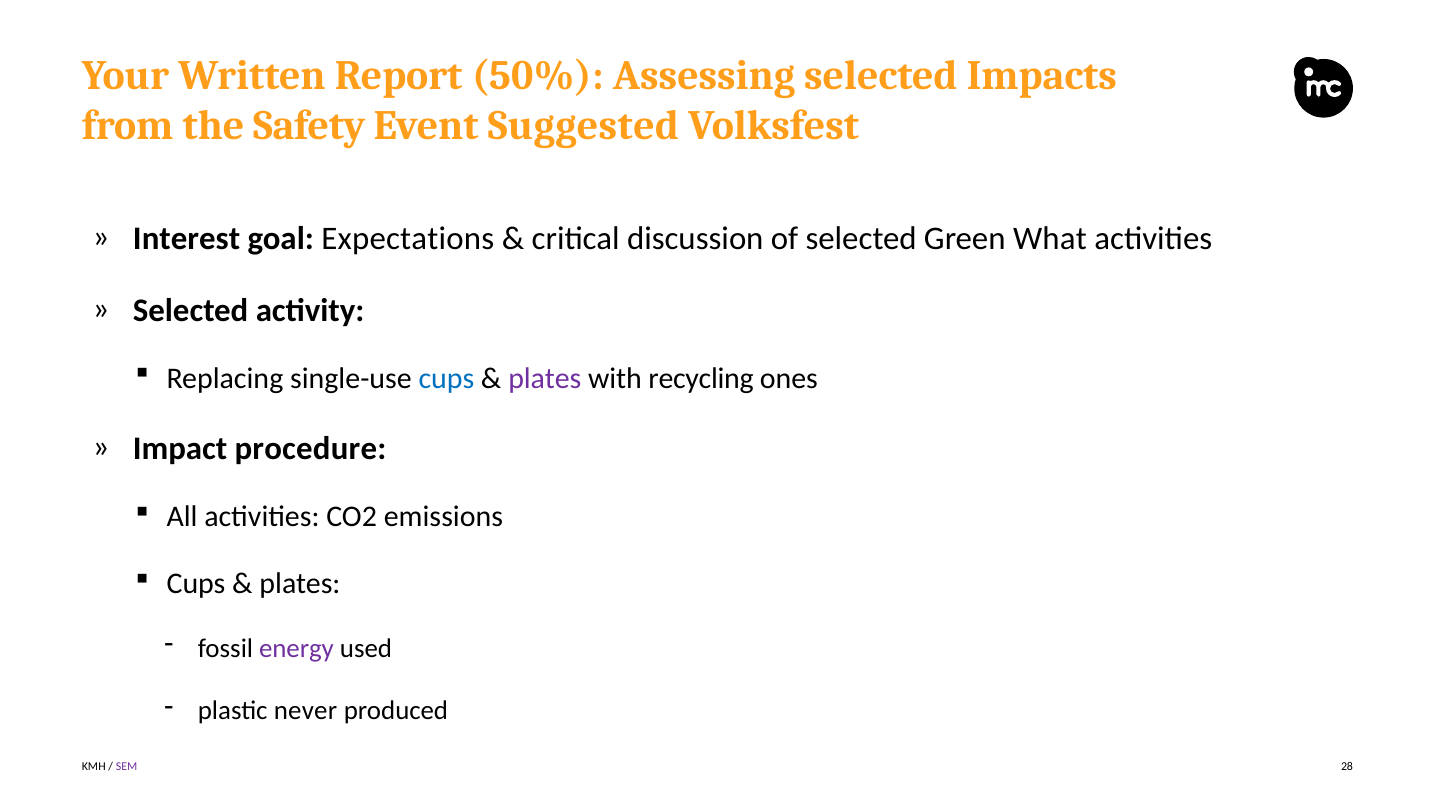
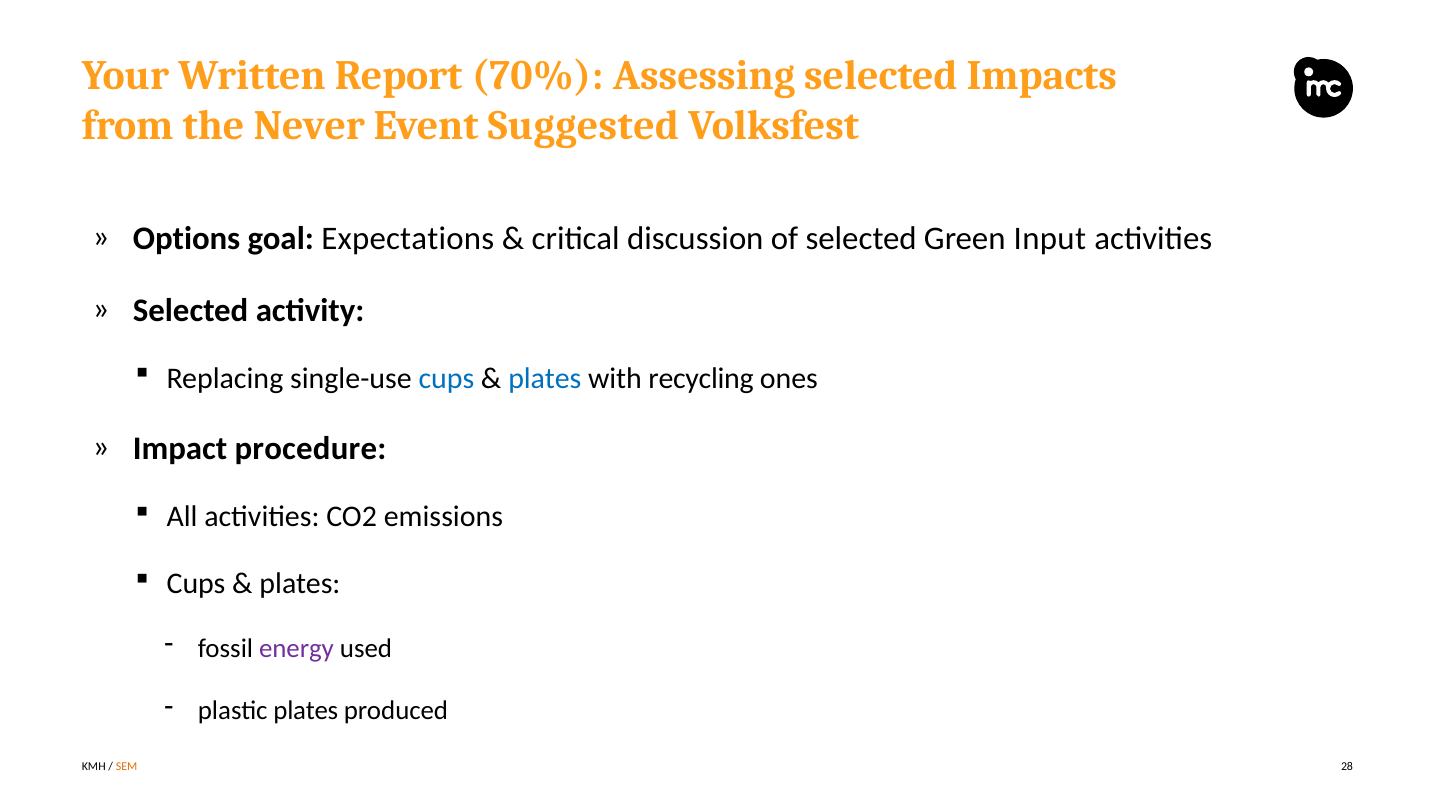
50%: 50% -> 70% (538, 76)
Safety: Safety -> Never (309, 126)
Interest: Interest -> Options (187, 239)
What: What -> Input (1050, 239)
plates colour: purple -> blue (545, 379)
plastic never: never -> plates (306, 711)
SEM colour: purple -> orange (127, 767)
